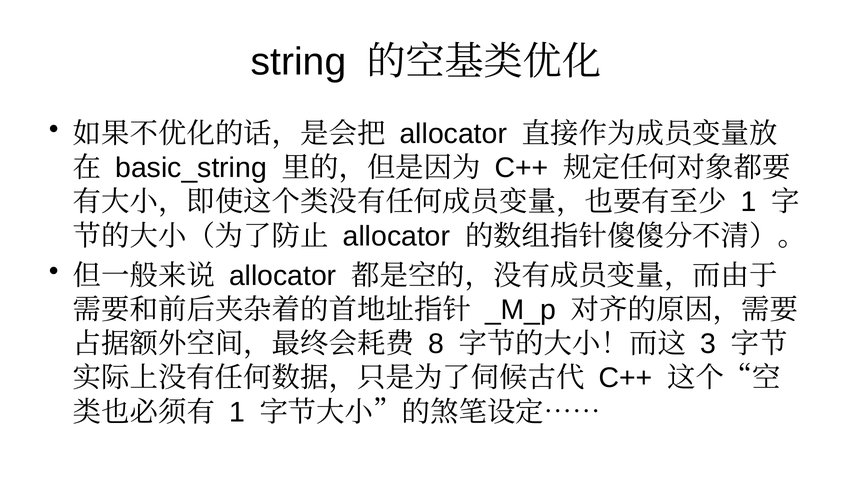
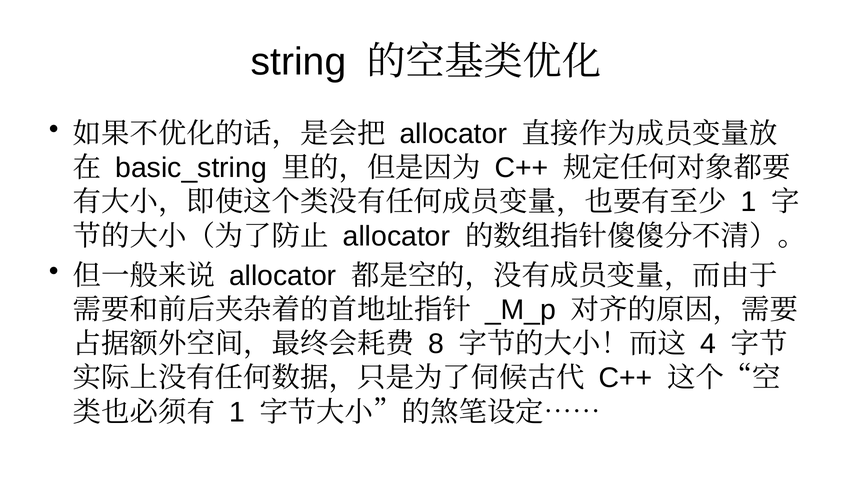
3: 3 -> 4 (708, 344)
